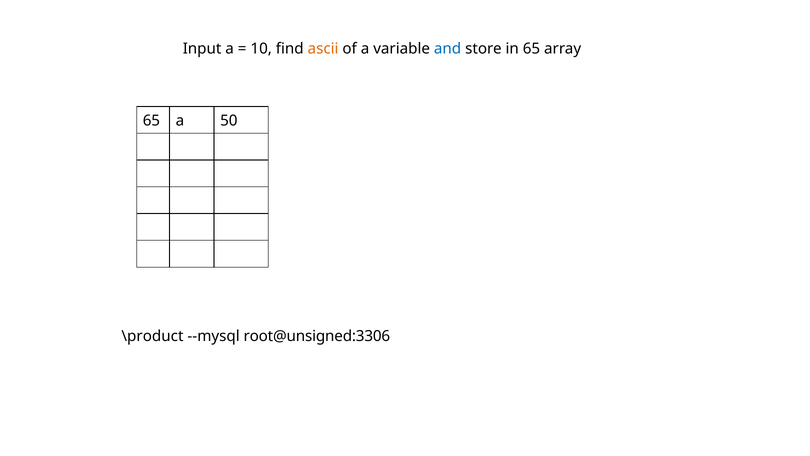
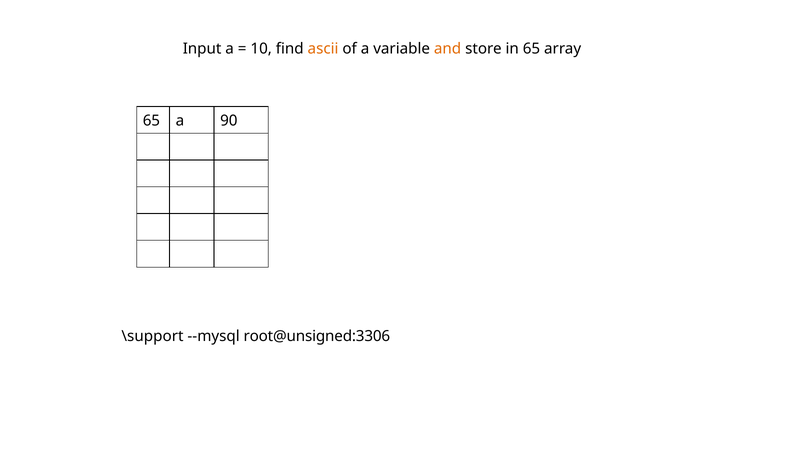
and colour: blue -> orange (448, 49)
50: 50 -> 90 (229, 121)
\product: \product -> \support (152, 336)
